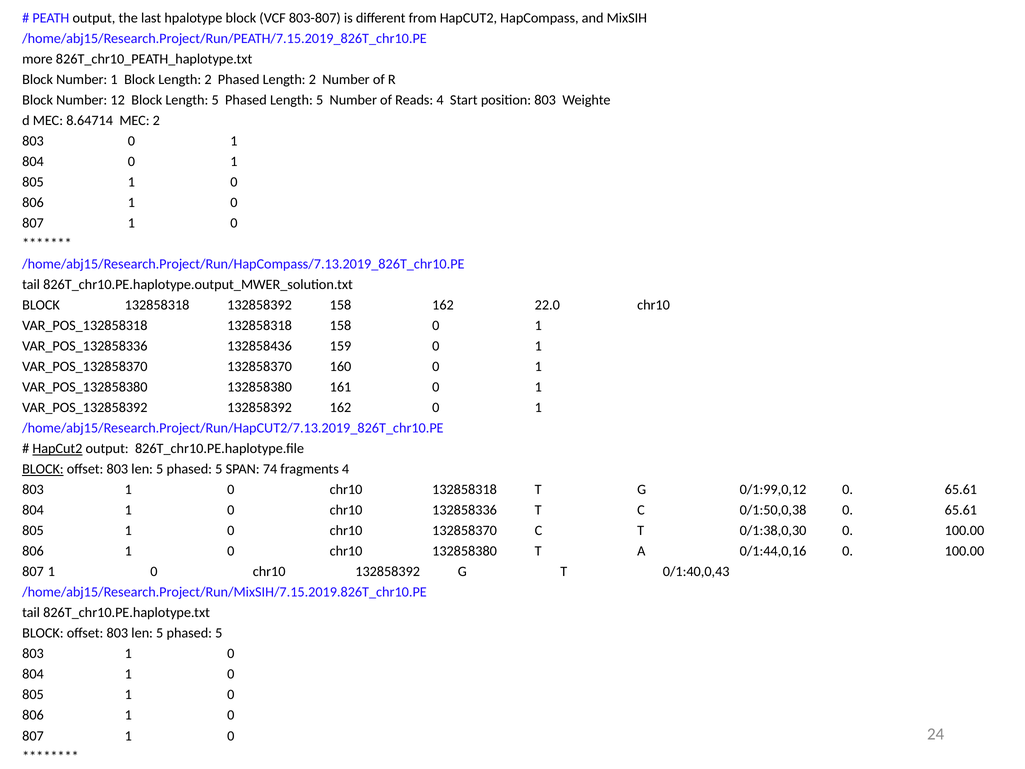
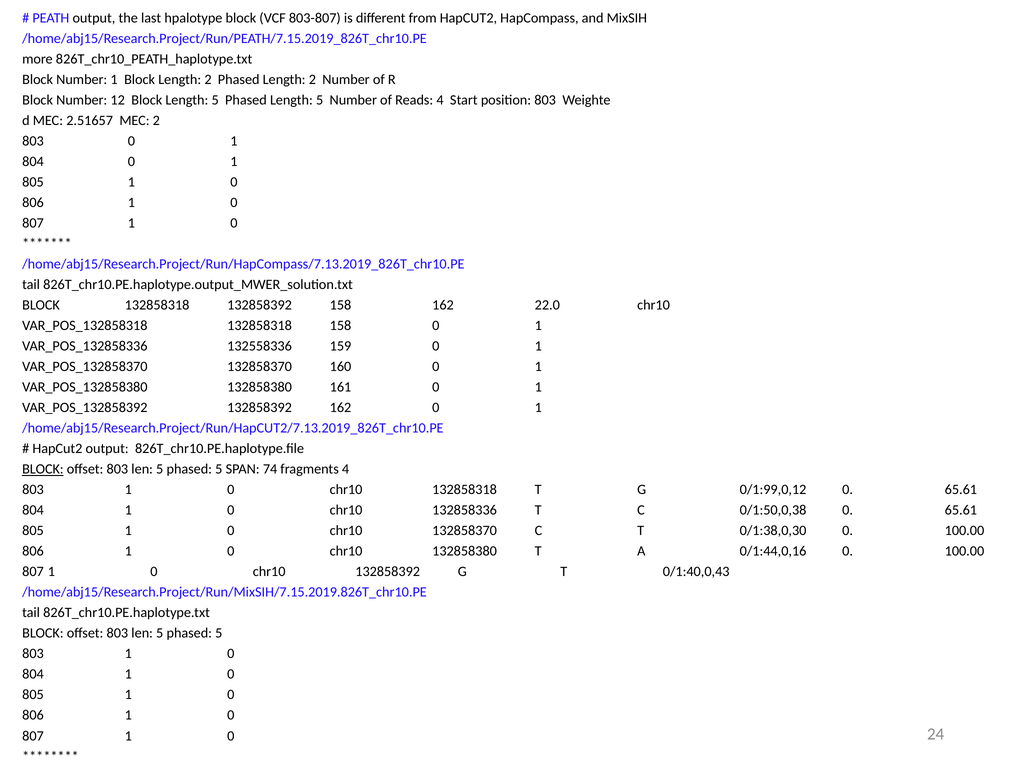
8.64714: 8.64714 -> 2.51657 (90, 121)
132858436: 132858436 -> 132558336 (260, 346)
HapCut2 underline: present -> none (57, 449)
